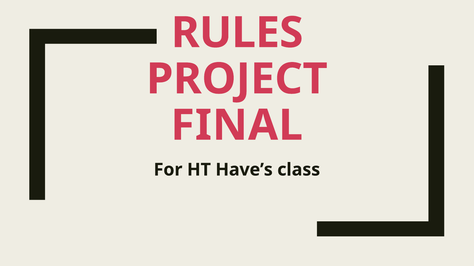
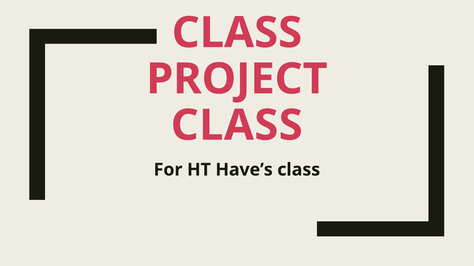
RULES: RULES -> CLASS (237, 33)
FINAL: FINAL -> CLASS (237, 126)
